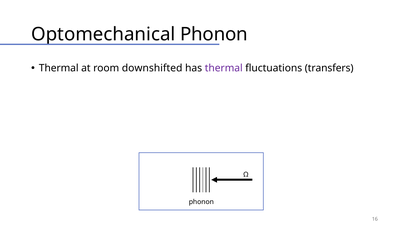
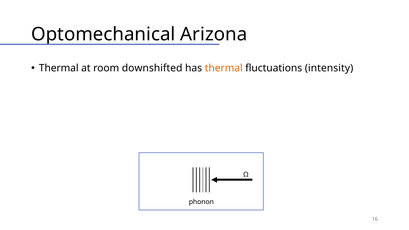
Phonon: Phonon -> Arizona (214, 34)
thermal colour: purple -> orange (224, 68)
transfers: transfers -> intensity (329, 68)
